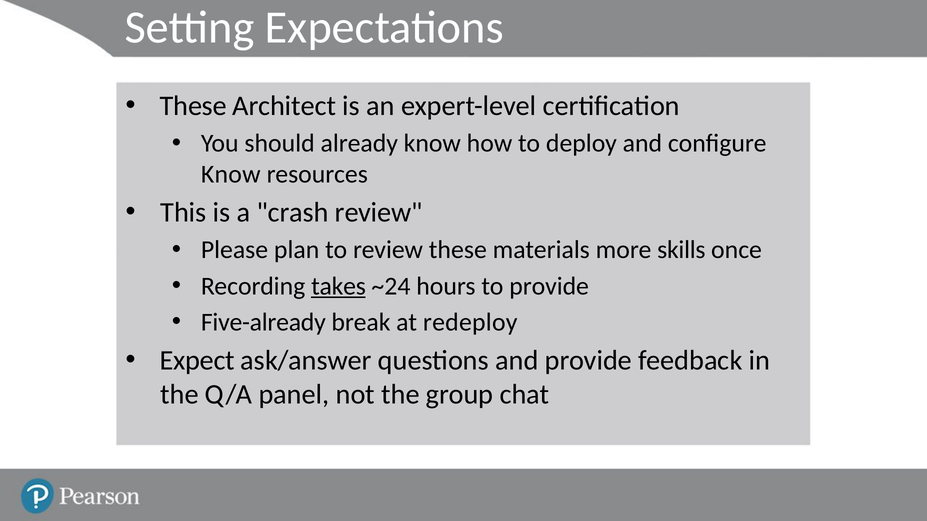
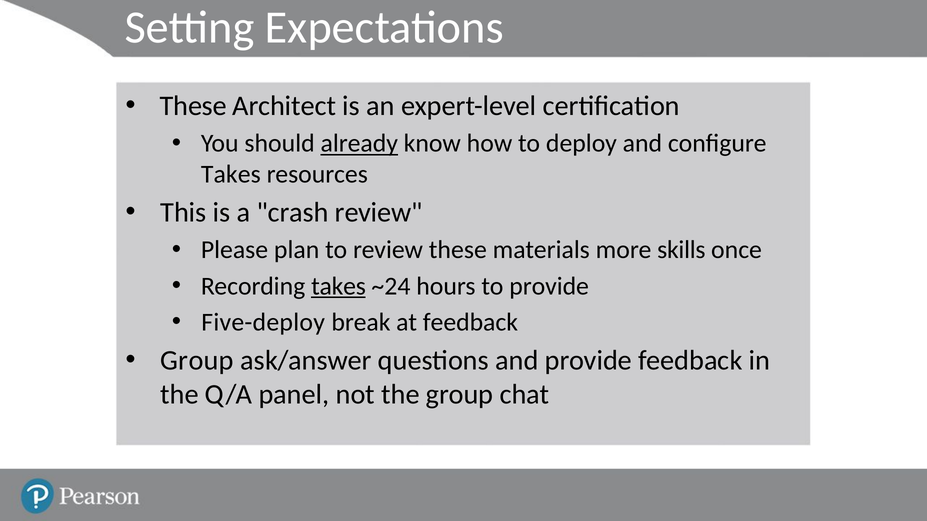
already underline: none -> present (359, 144)
Know: Know -> Takes (231, 175)
Five-already: Five-already -> Five-deploy (263, 322)
at redeploy: redeploy -> feedback (470, 322)
Expect: Expect -> Group (197, 361)
